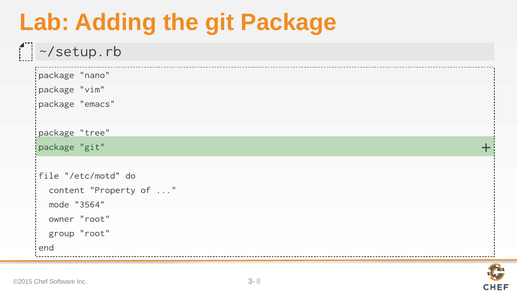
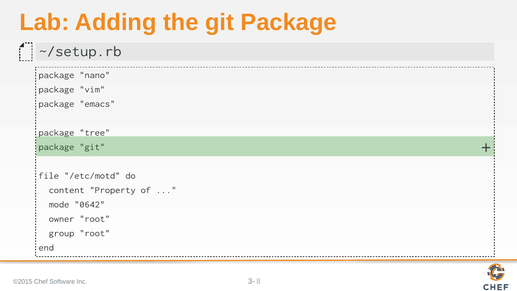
3564: 3564 -> 0642 (90, 204)
